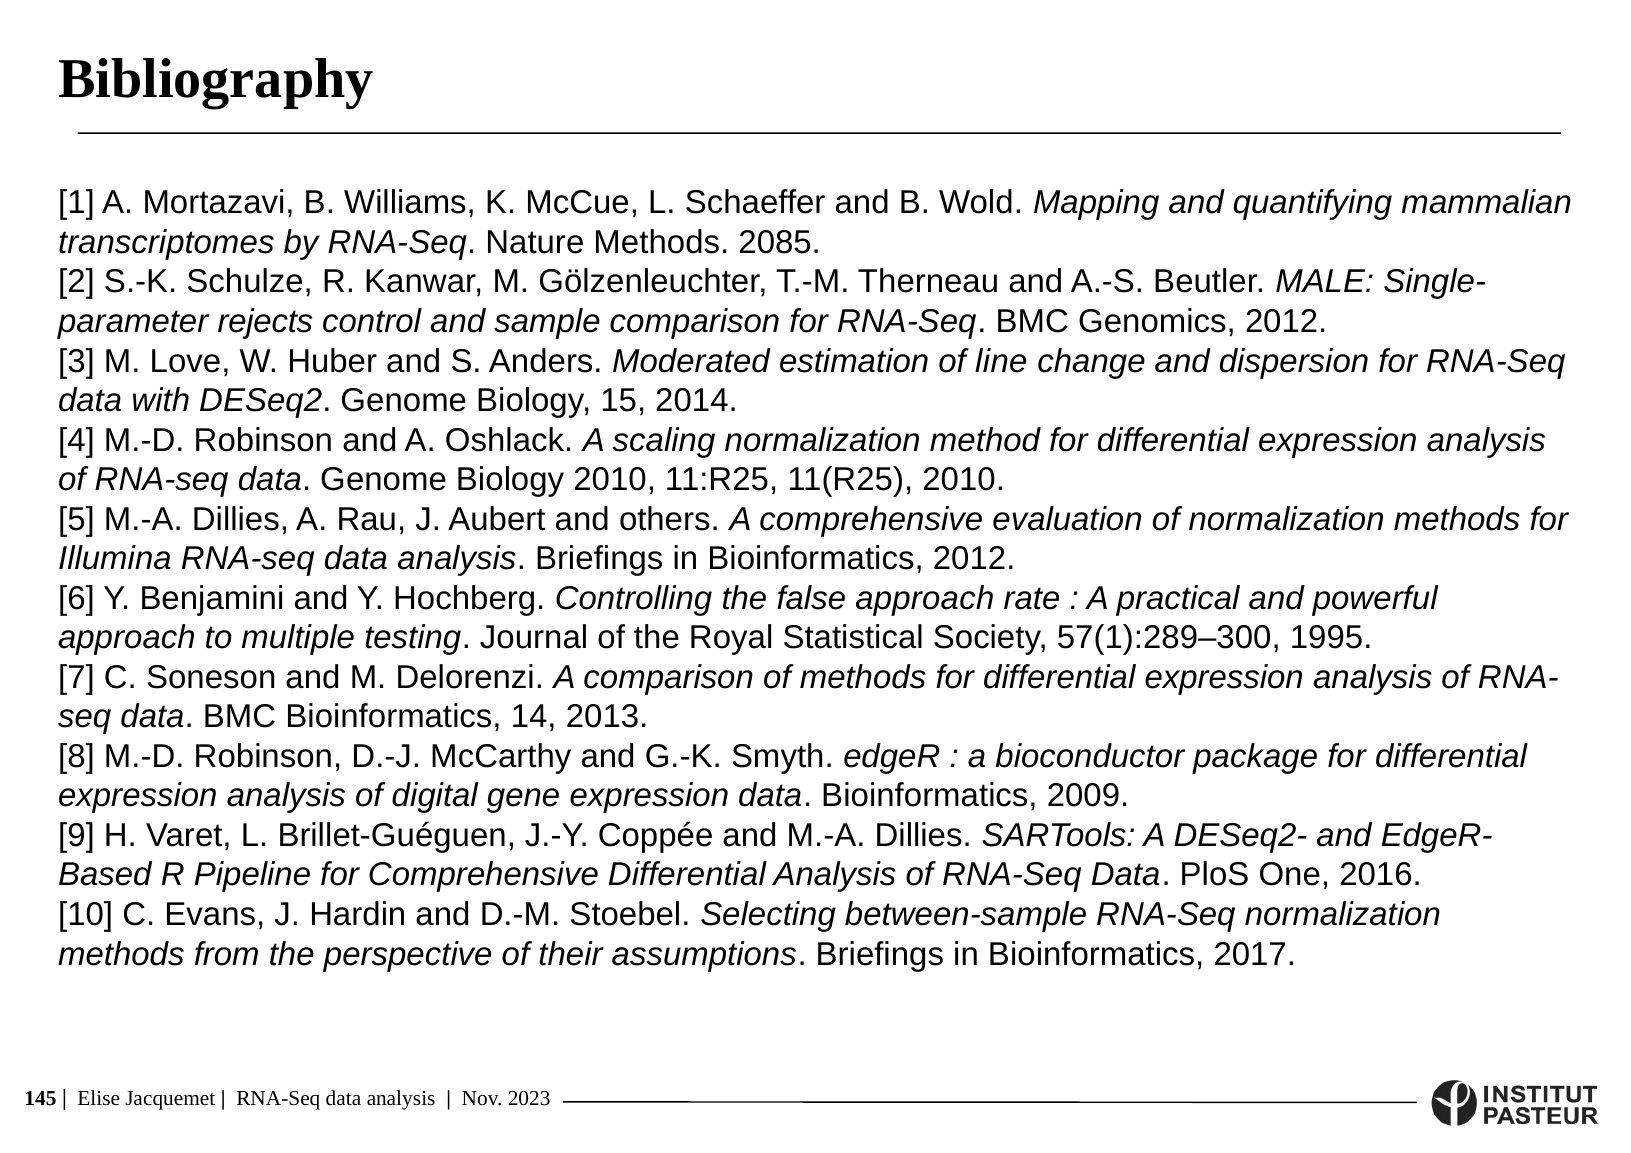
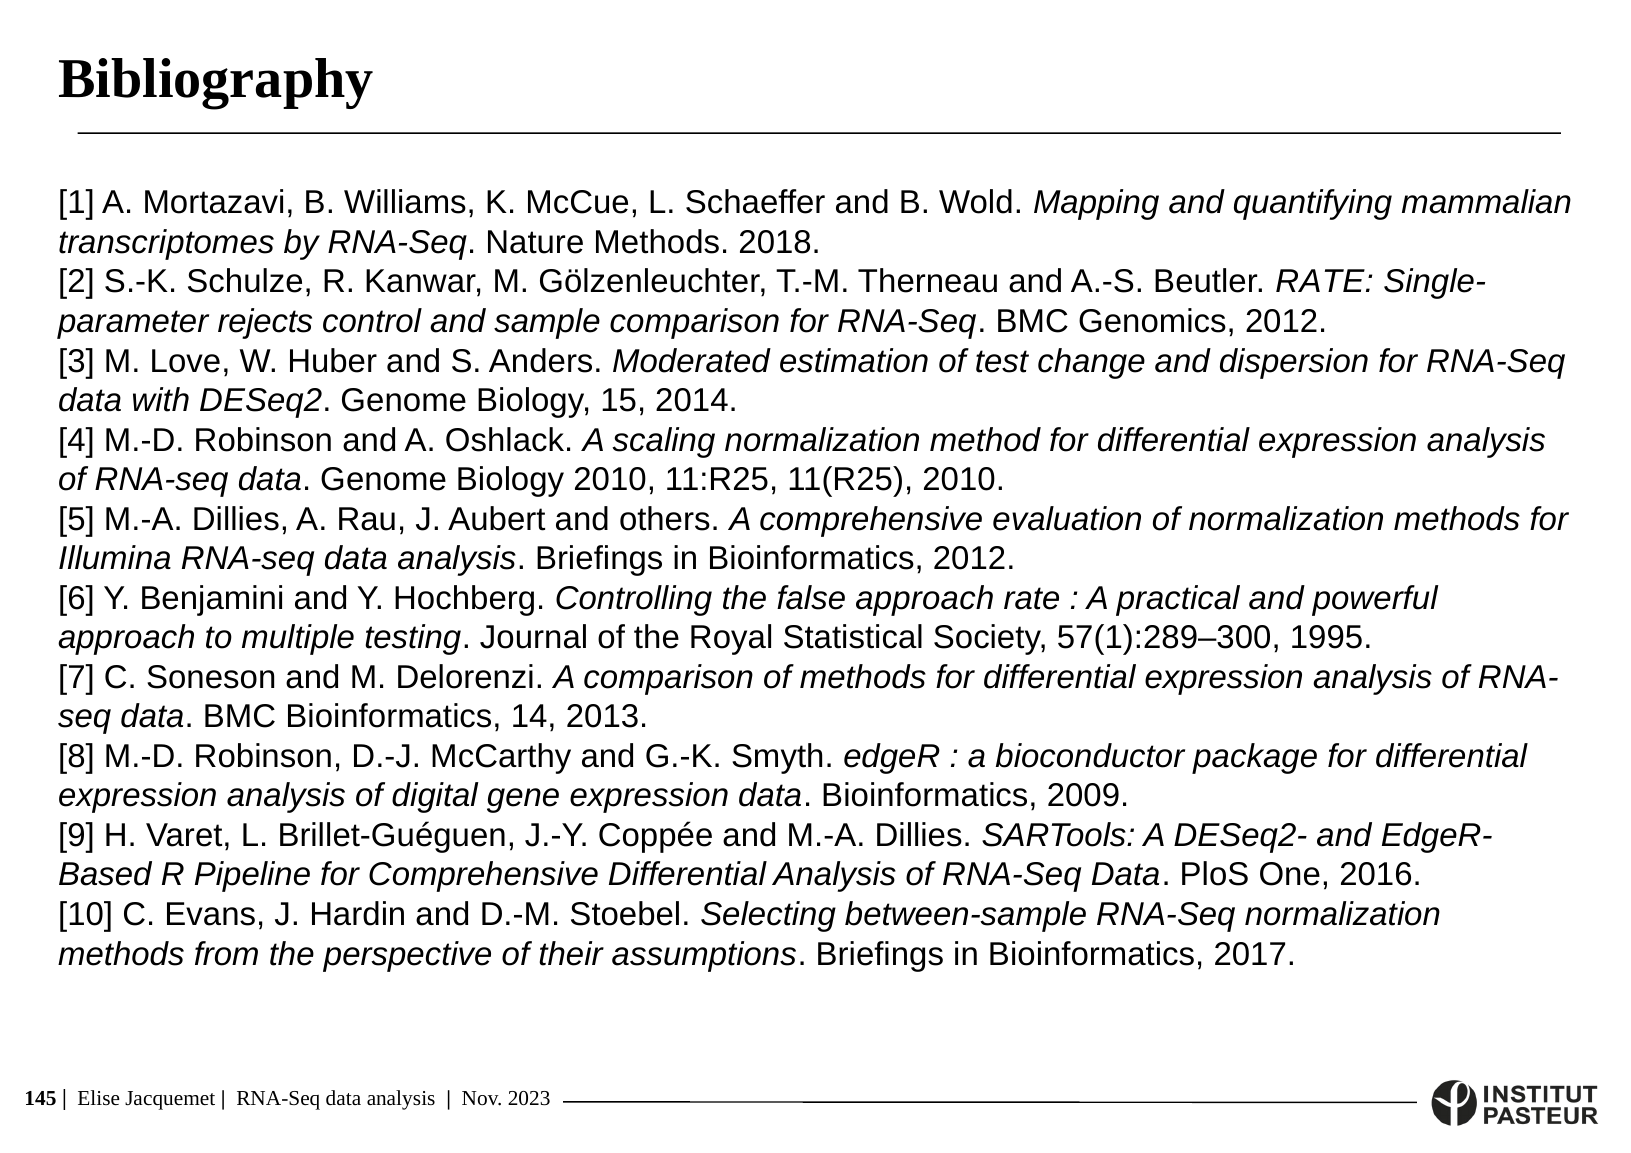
2085: 2085 -> 2018 (780, 243)
Beutler MALE: MALE -> RATE (1325, 282)
line: line -> test (1002, 361)
